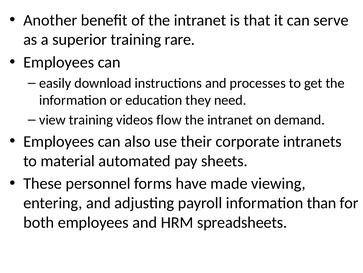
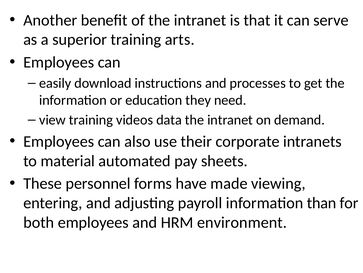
rare: rare -> arts (180, 40)
flow: flow -> data (169, 120)
spreadsheets: spreadsheets -> environment (242, 222)
